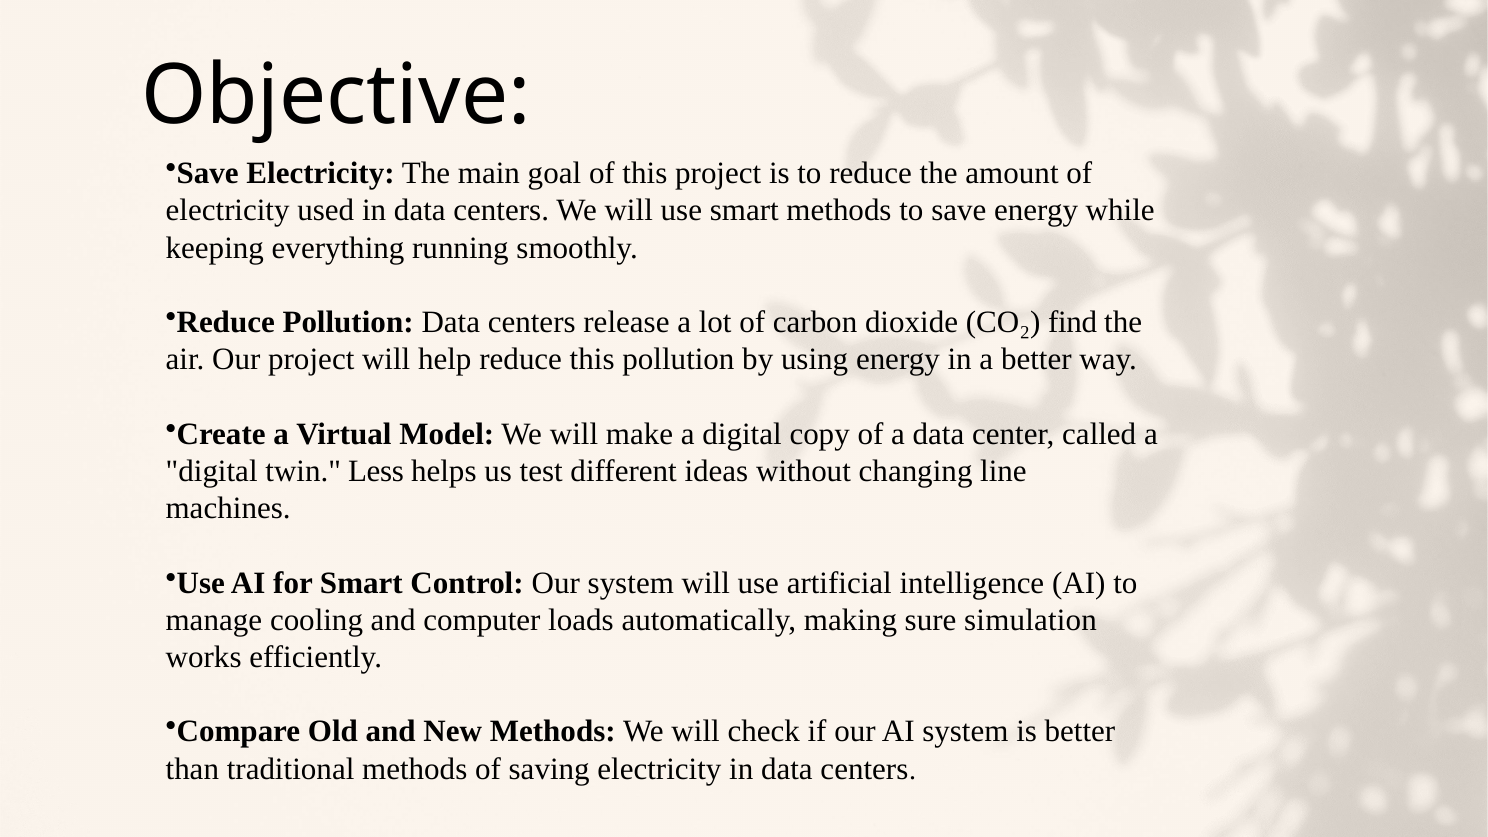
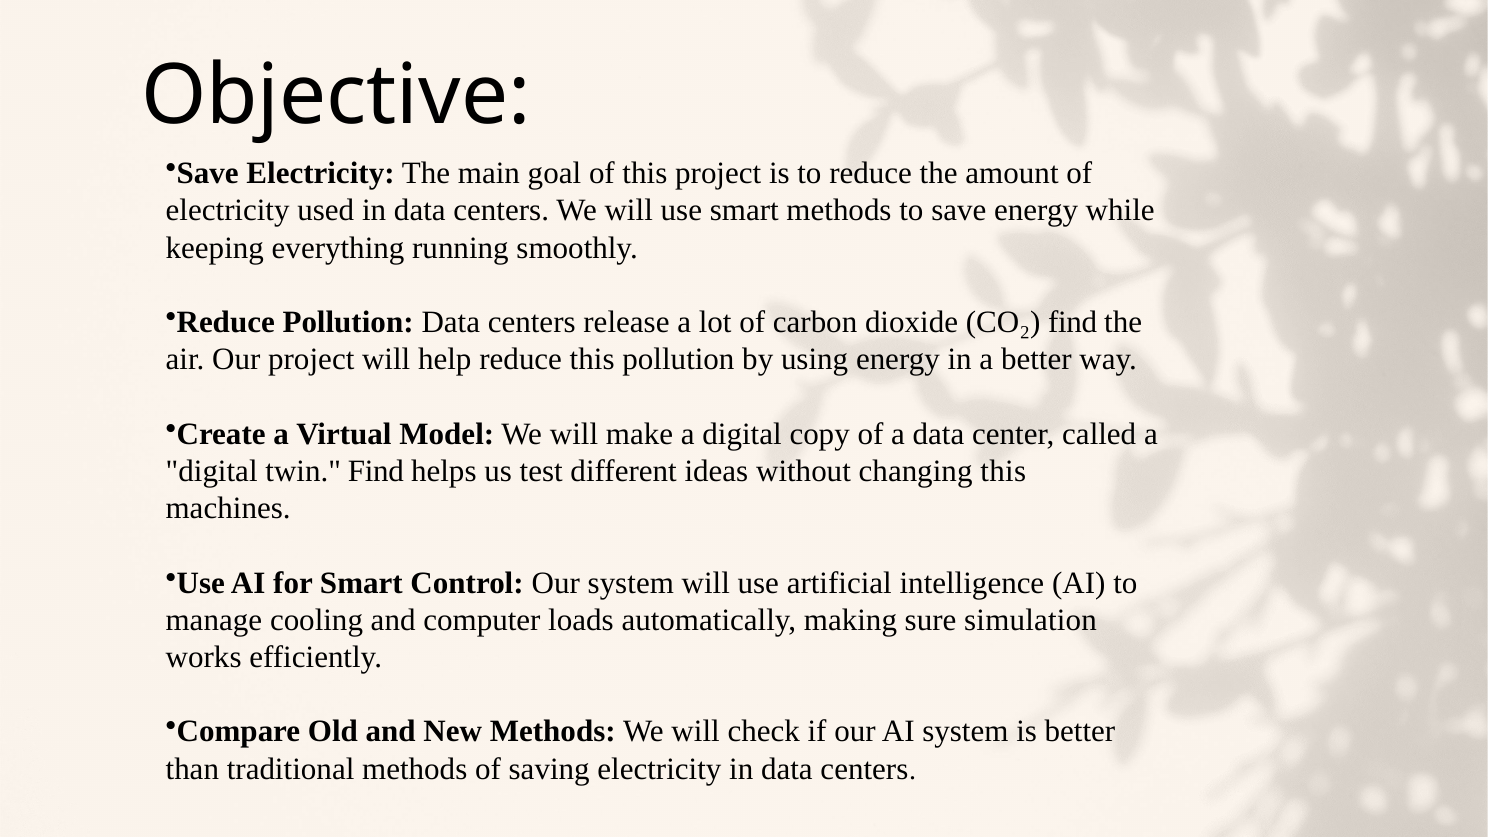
twin Less: Less -> Find (376, 471)
changing line: line -> this (1003, 471)
